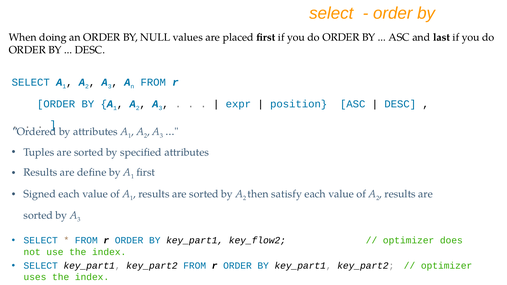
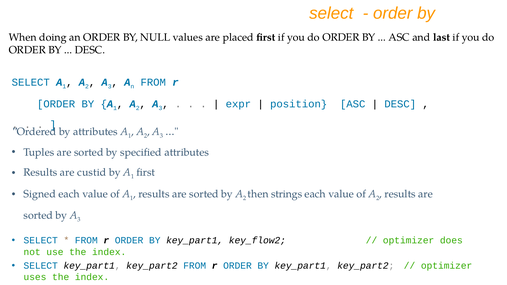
define: define -> custid (92, 172)
satisfy: satisfy -> strings (287, 194)
